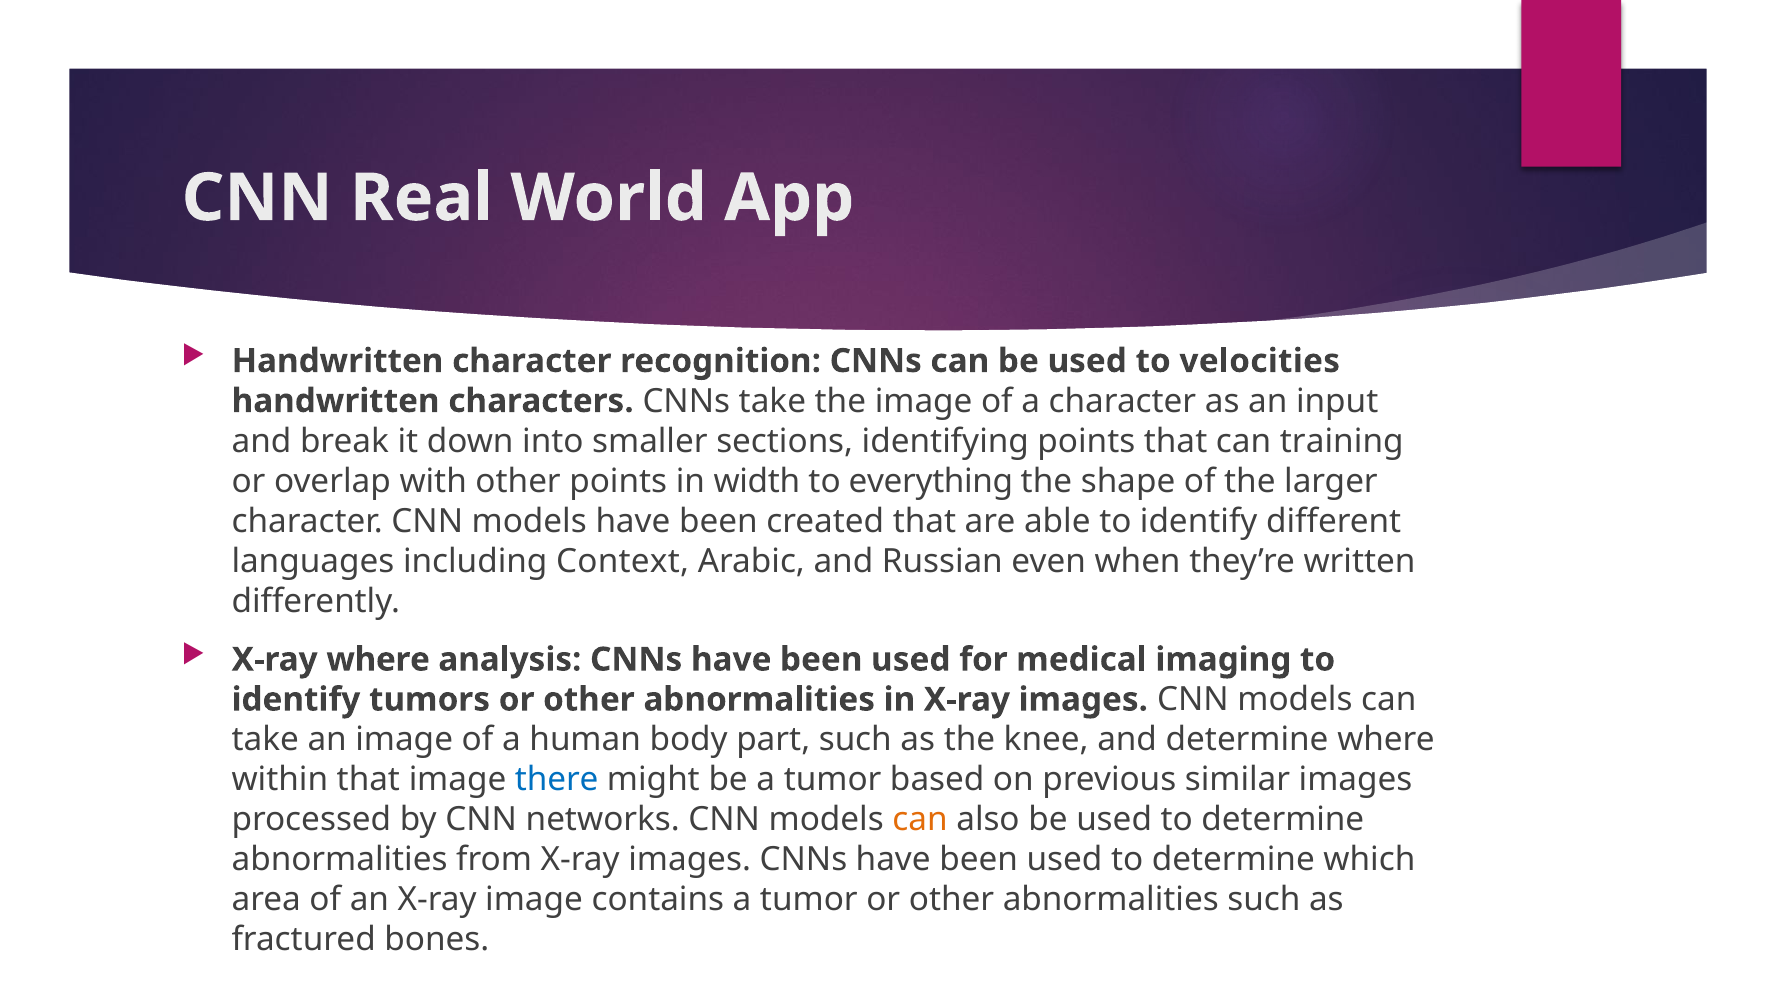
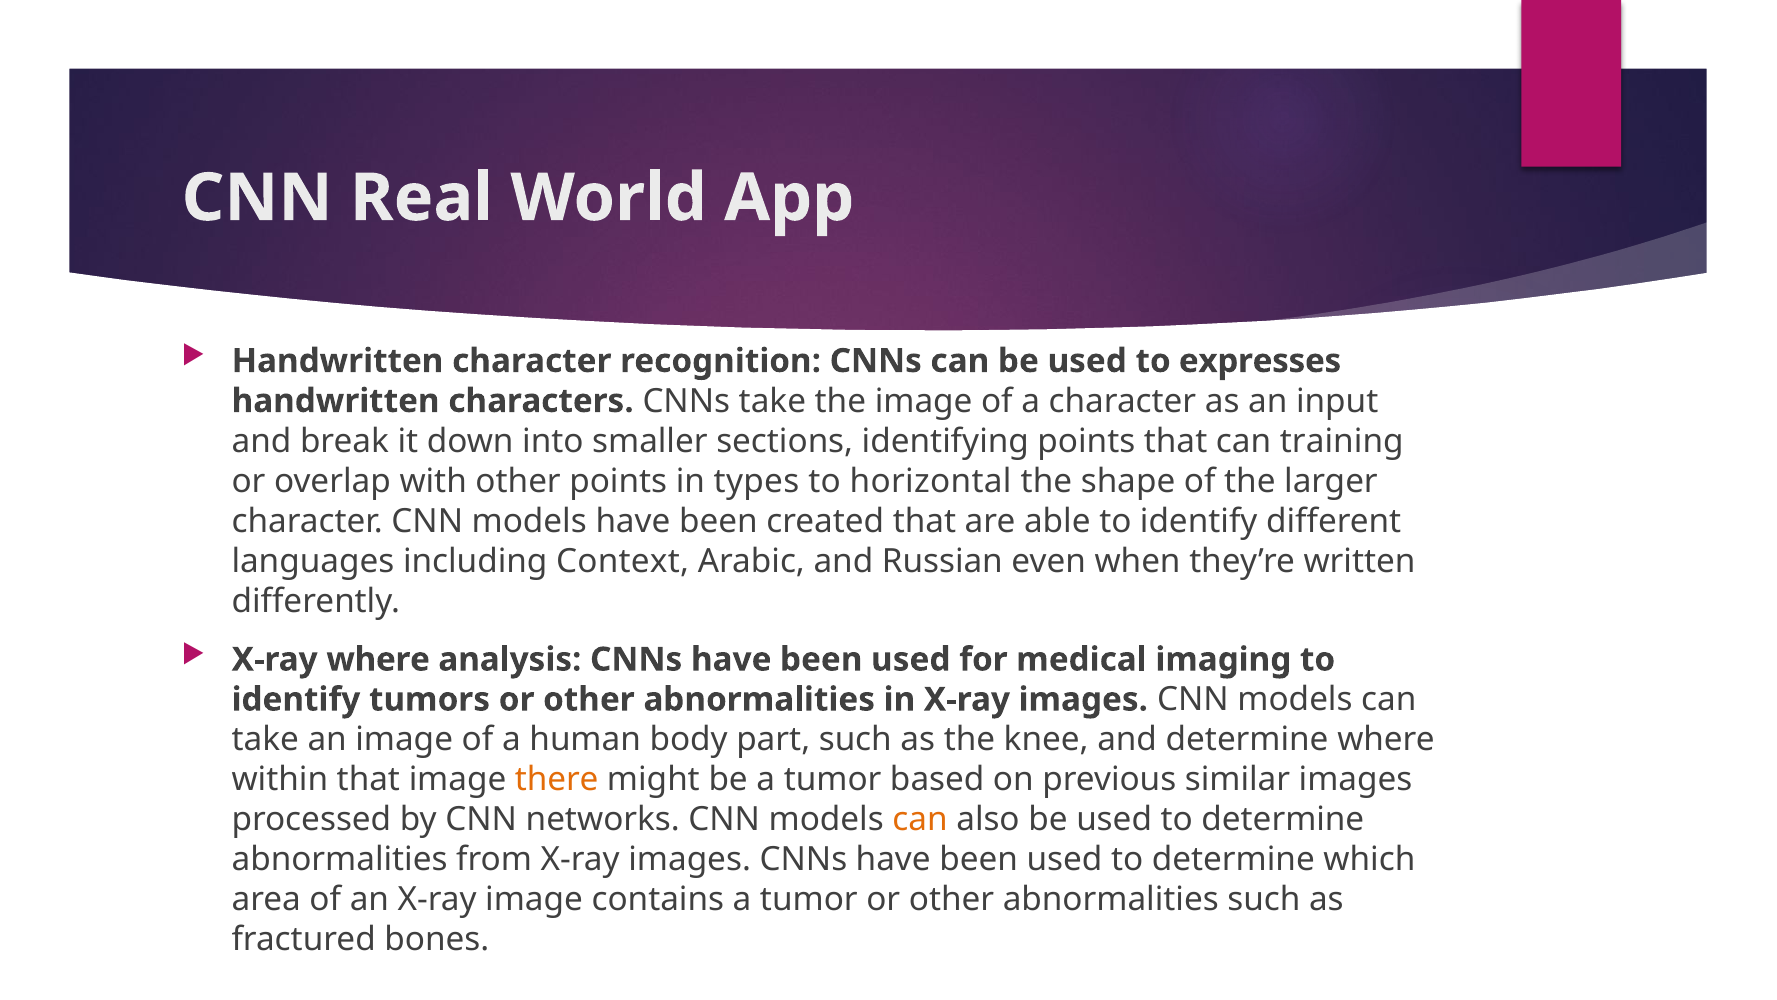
velocities: velocities -> expresses (1260, 361)
width: width -> types (757, 481)
everything: everything -> horizontal (931, 481)
there colour: blue -> orange (557, 779)
